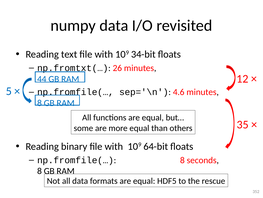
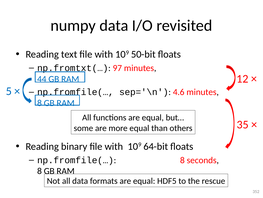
34-bit: 34-bit -> 50-bit (143, 54)
26: 26 -> 97 (117, 68)
